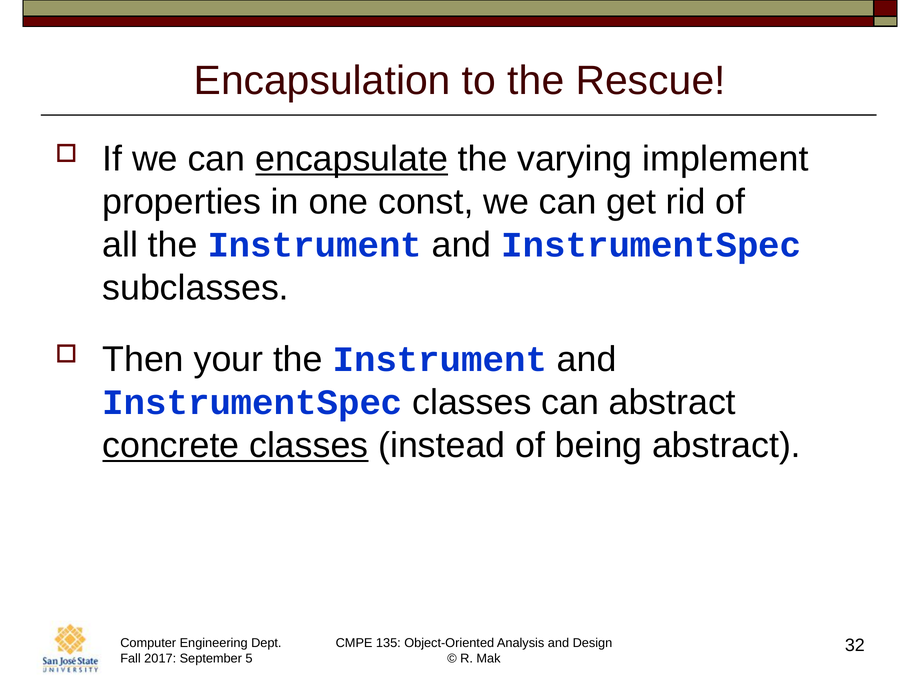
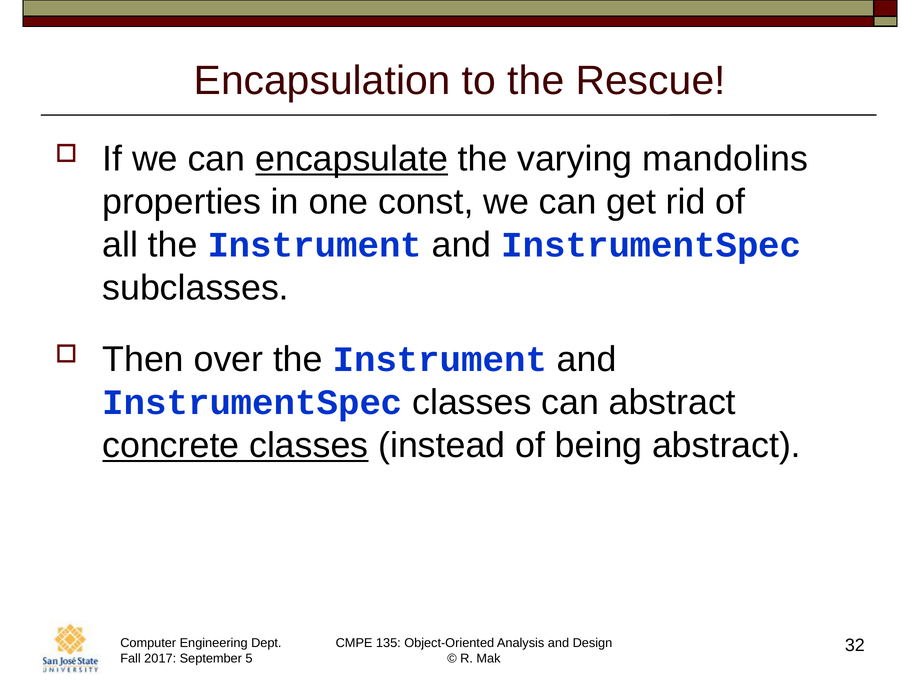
implement: implement -> mandolins (725, 159)
your: your -> over (228, 359)
